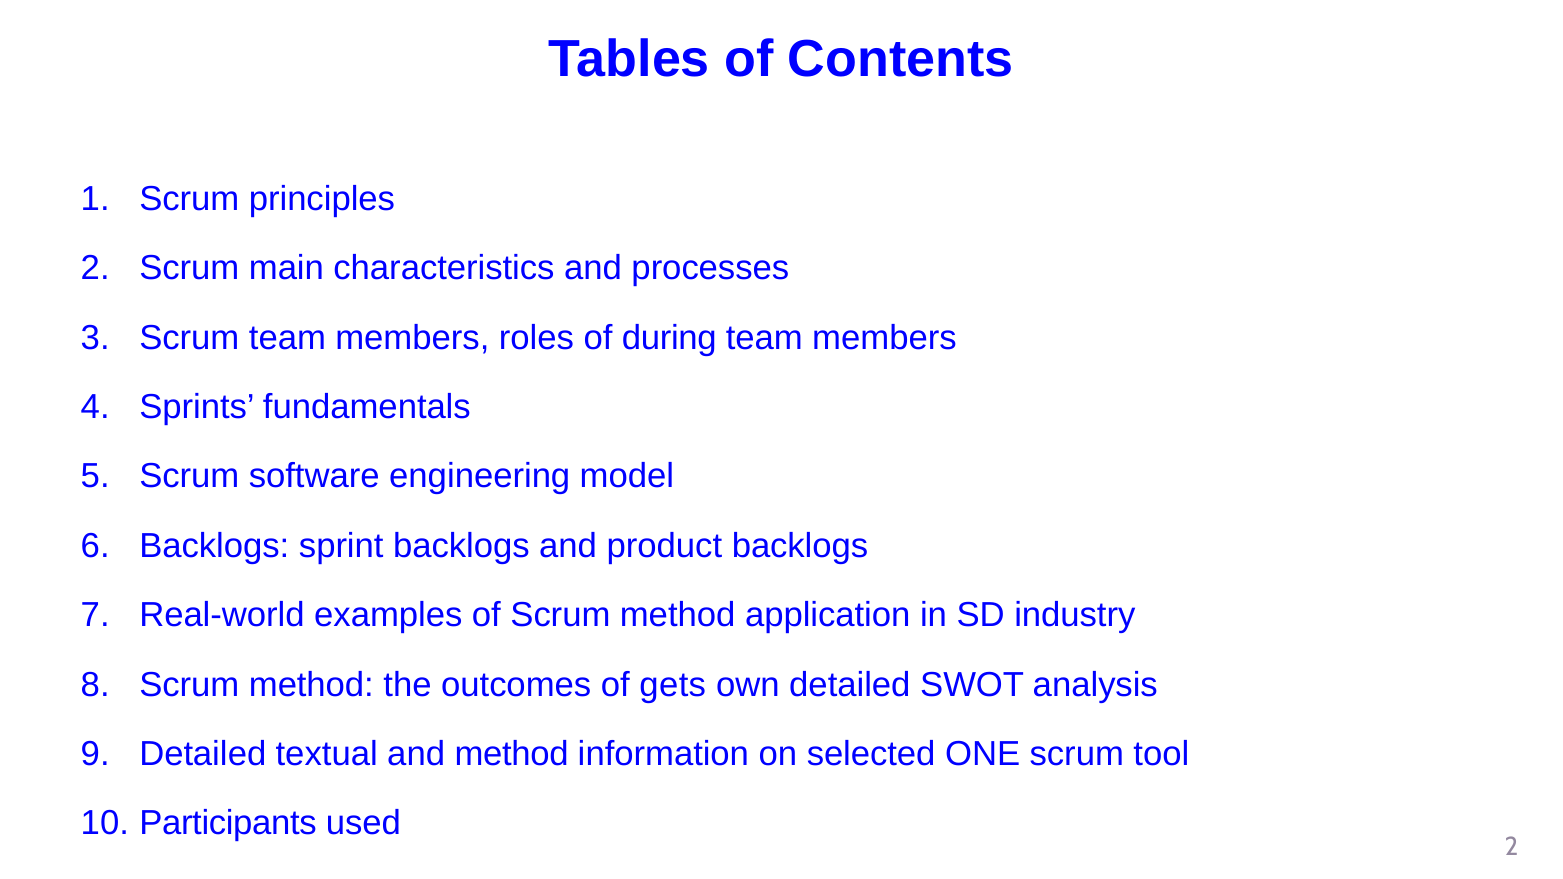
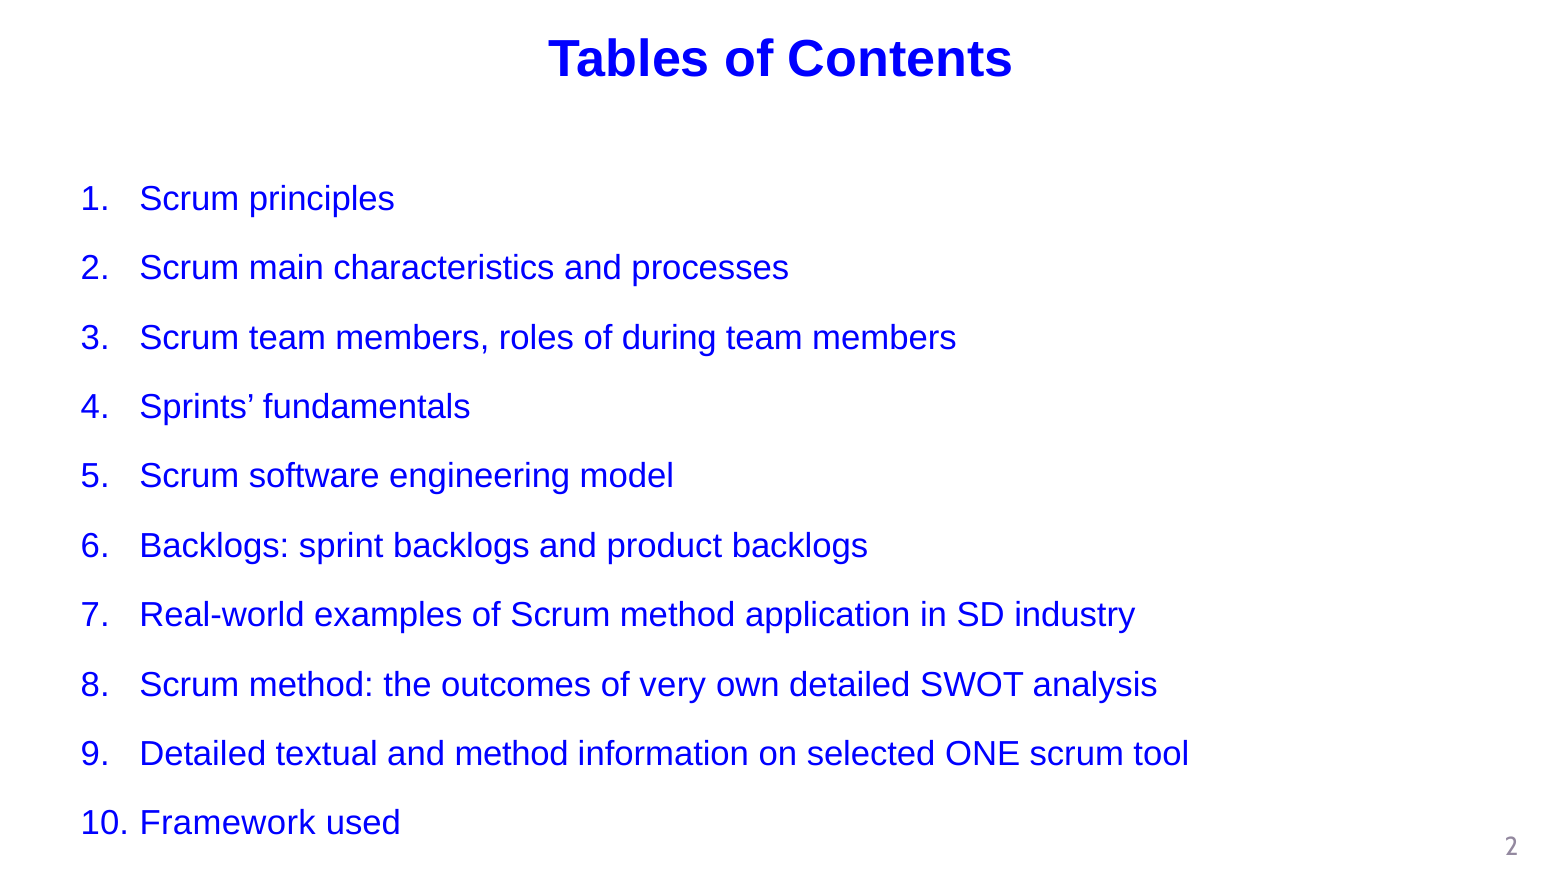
gets: gets -> very (673, 685)
Participants: Participants -> Framework (228, 824)
